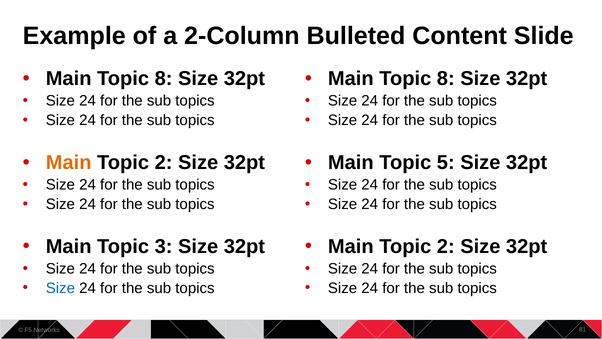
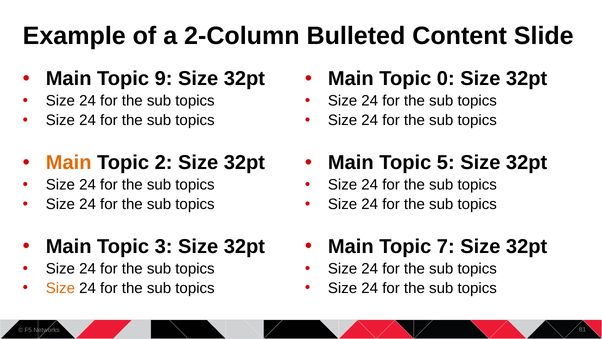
8: 8 -> 9 (164, 79)
8: 8 -> 0 (446, 79)
2: 2 -> 7 (446, 246)
Size colour: blue -> orange (60, 288)
